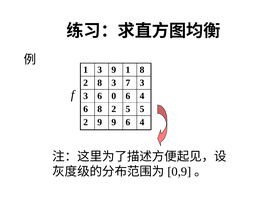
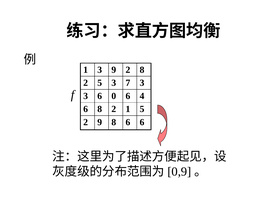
9 1: 1 -> 2 (128, 70)
2 8: 8 -> 5 (100, 83)
2 5: 5 -> 1 (128, 109)
9 9: 9 -> 8 (114, 122)
4: 4 -> 6 (142, 122)
